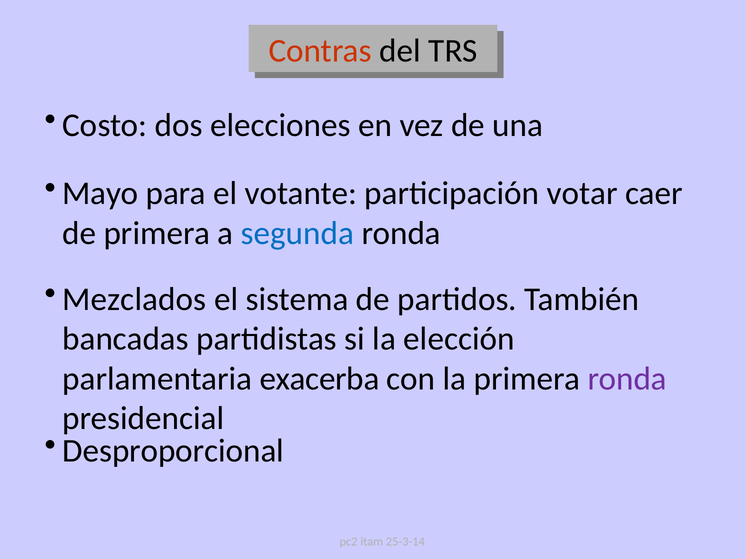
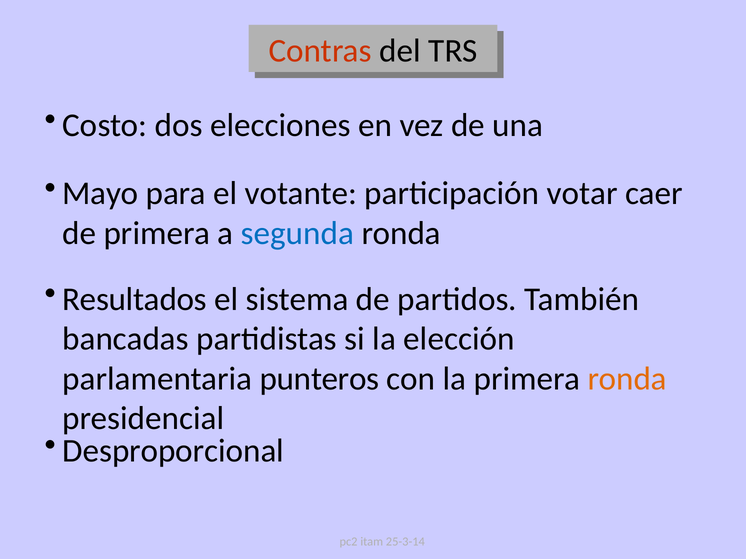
Mezclados: Mezclados -> Resultados (135, 299)
exacerba: exacerba -> punteros (320, 379)
ronda colour: purple -> orange (627, 379)
